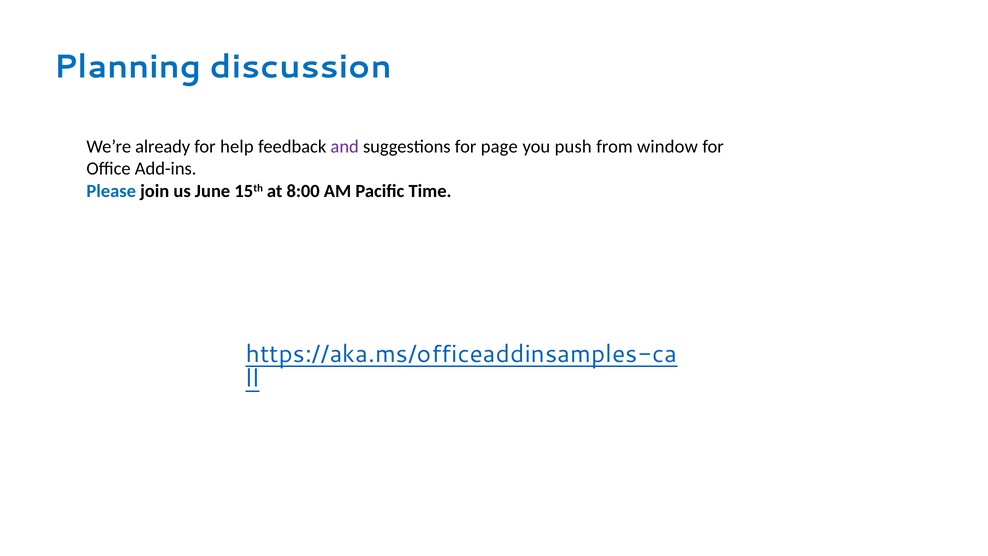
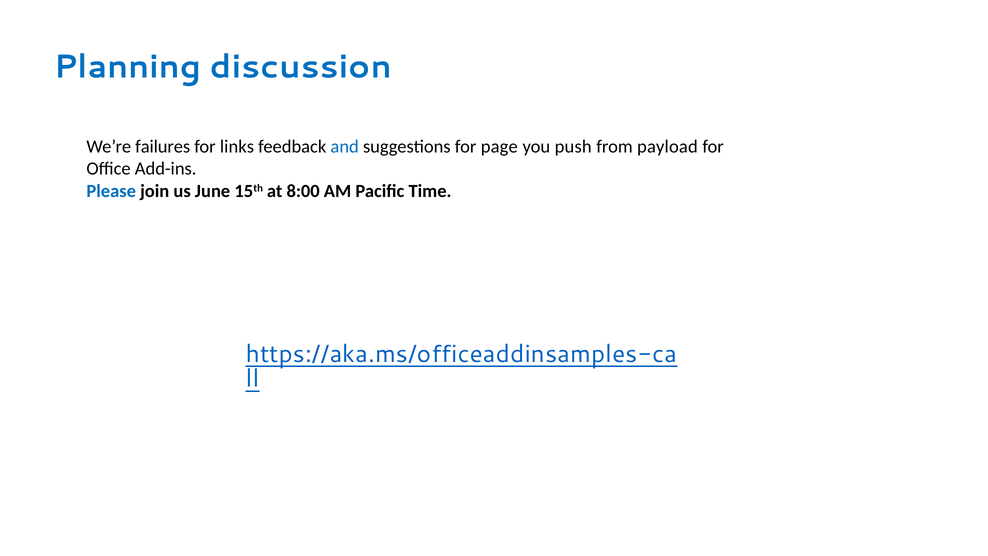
already: already -> failures (163, 146)
help: help -> links (237, 146)
and colour: purple -> blue (345, 146)
window: window -> payload (667, 146)
